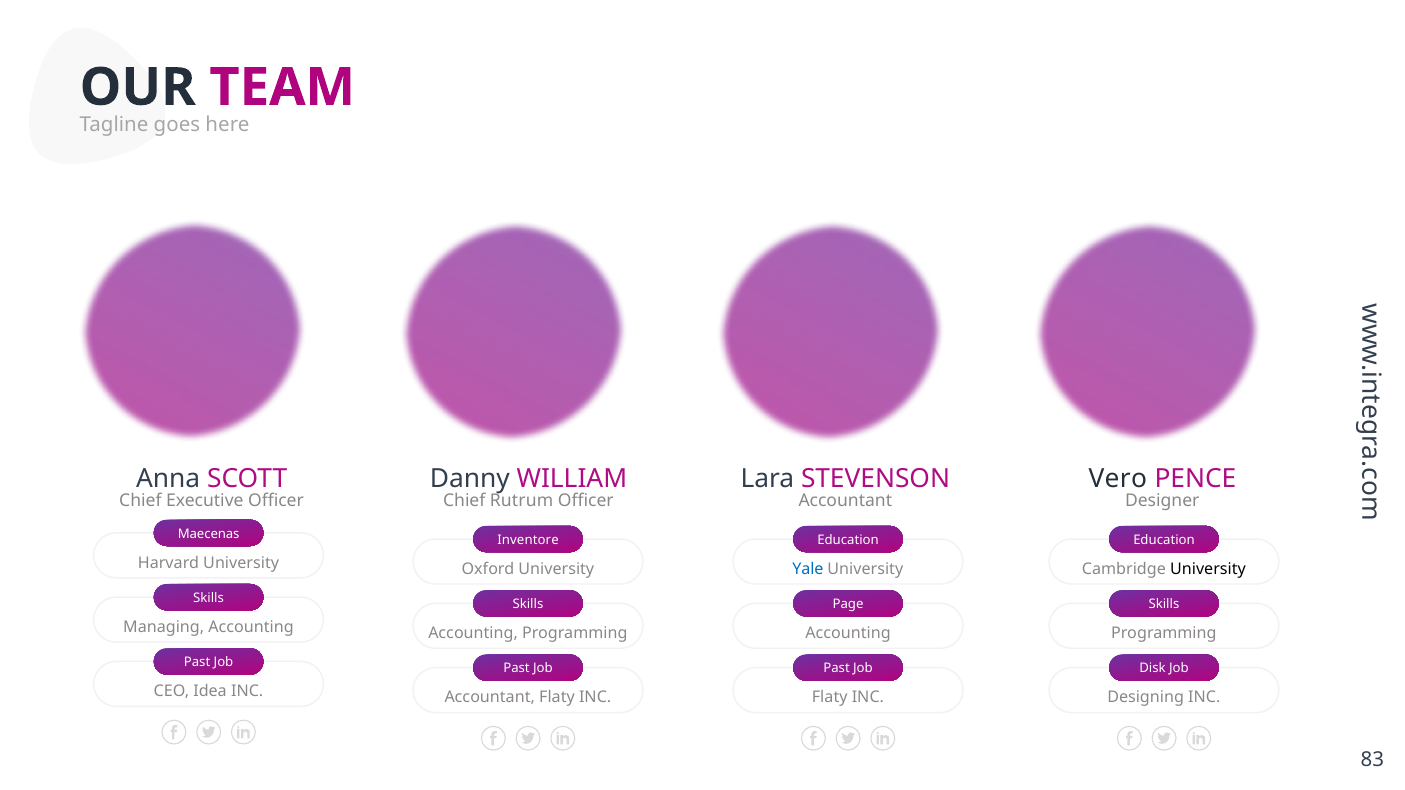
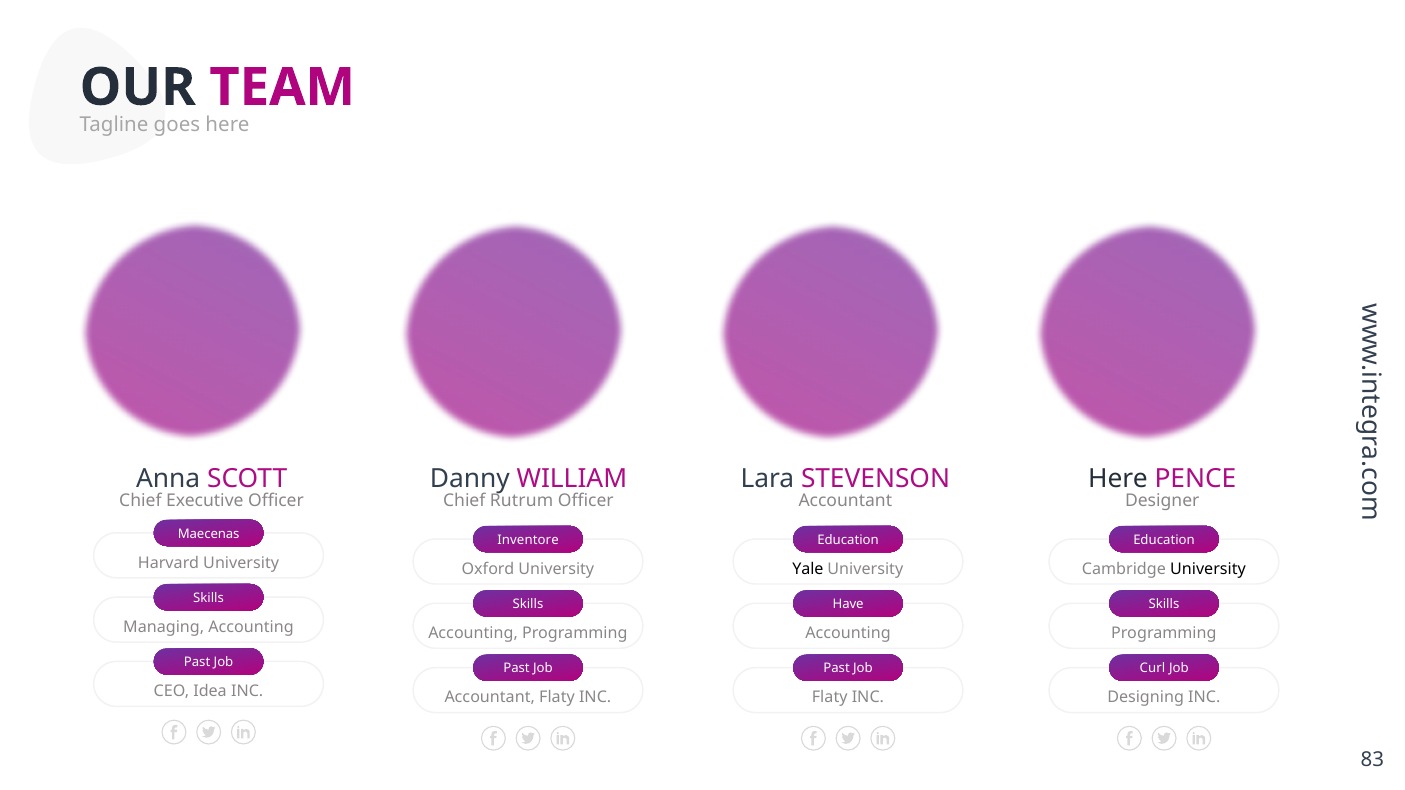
Vero: Vero -> Here (1118, 479)
Yale colour: blue -> black (808, 570)
Page: Page -> Have (848, 605)
Disk: Disk -> Curl (1152, 669)
